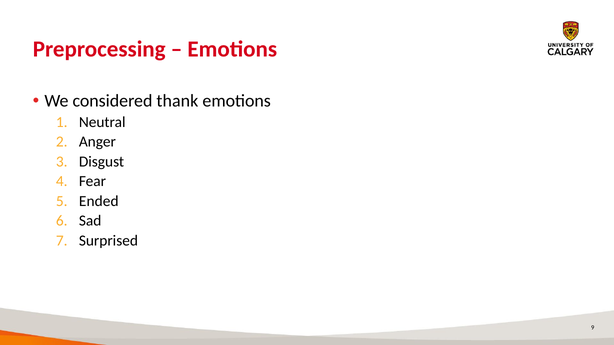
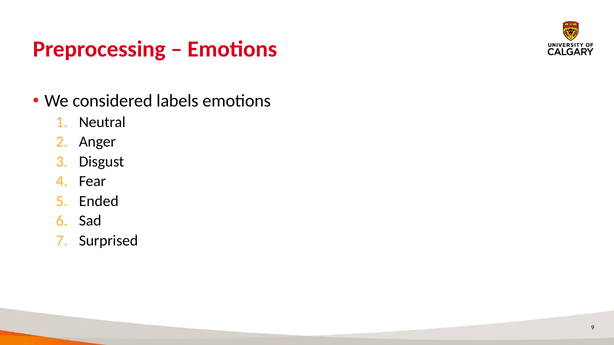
thank: thank -> labels (177, 101)
